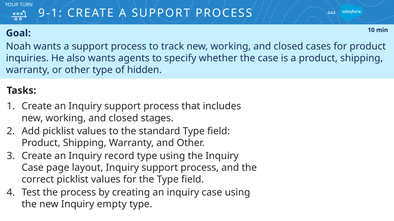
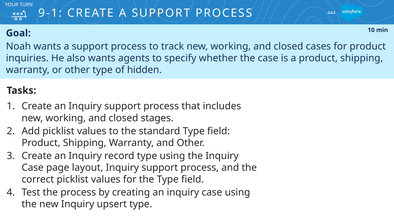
empty: empty -> upsert (112, 205)
